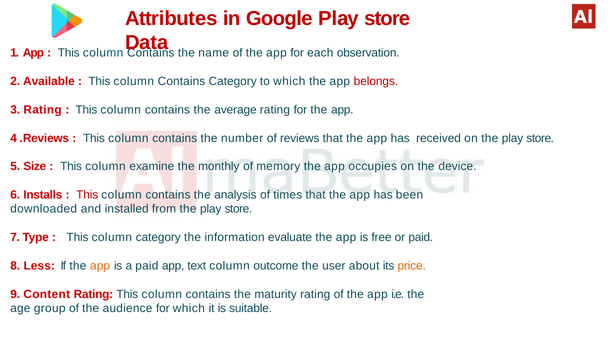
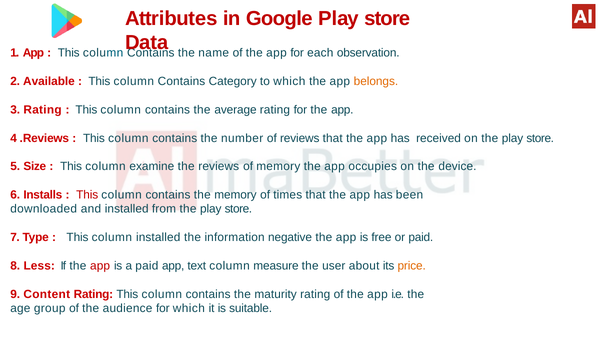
belongs colour: red -> orange (376, 81)
the monthly: monthly -> reviews (219, 167)
the analysis: analysis -> memory (235, 195)
column category: category -> installed (158, 237)
evaluate: evaluate -> negative (290, 237)
app colour: orange -> red (100, 266)
outcome: outcome -> measure (276, 266)
